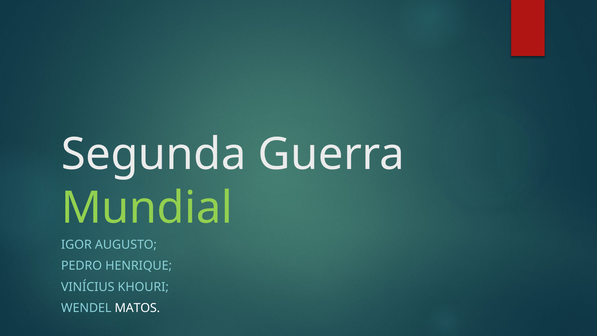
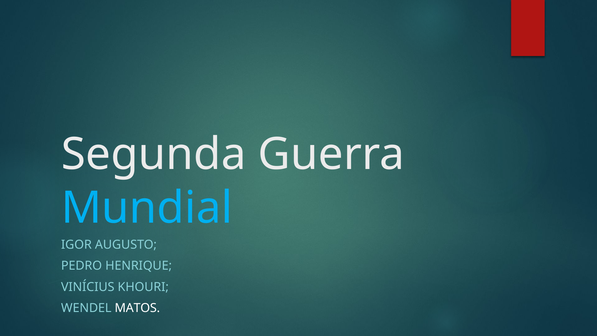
Mundial colour: light green -> light blue (147, 208)
